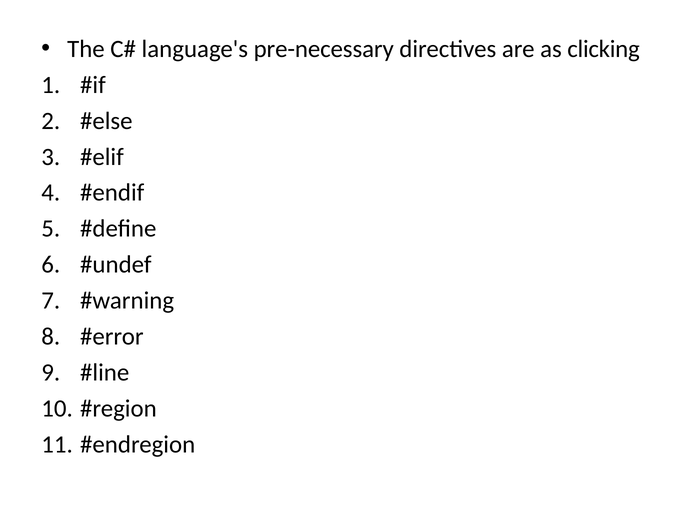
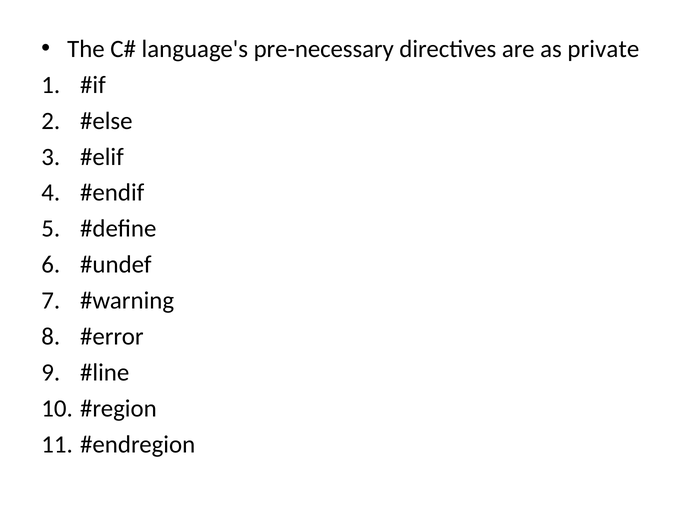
clicking: clicking -> private (603, 49)
